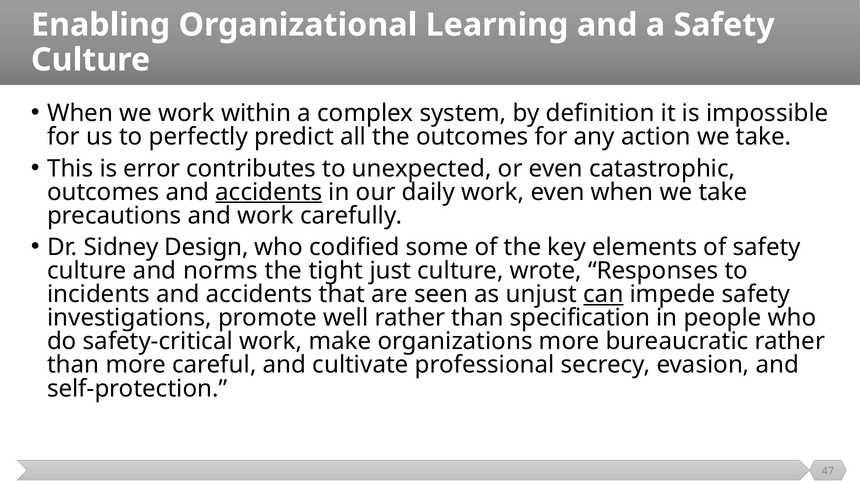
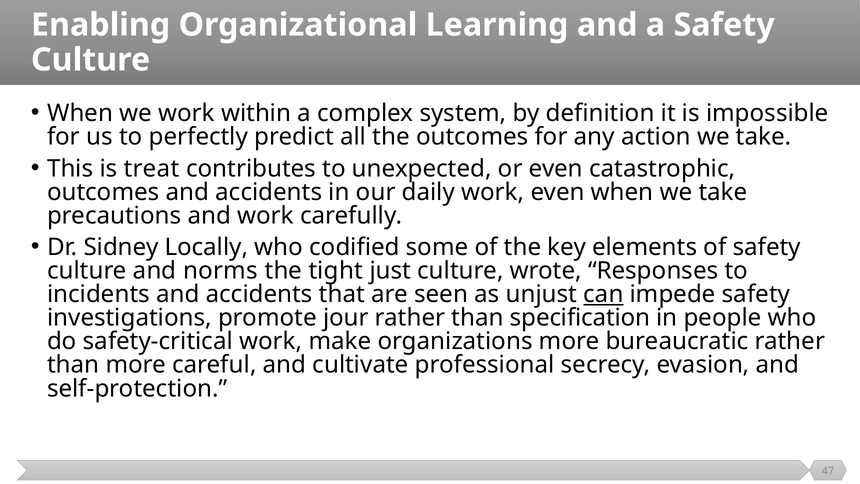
error: error -> treat (152, 168)
accidents underline: present -> none (269, 192)
Design: Design -> Locally (206, 247)
well: well -> jour (346, 318)
